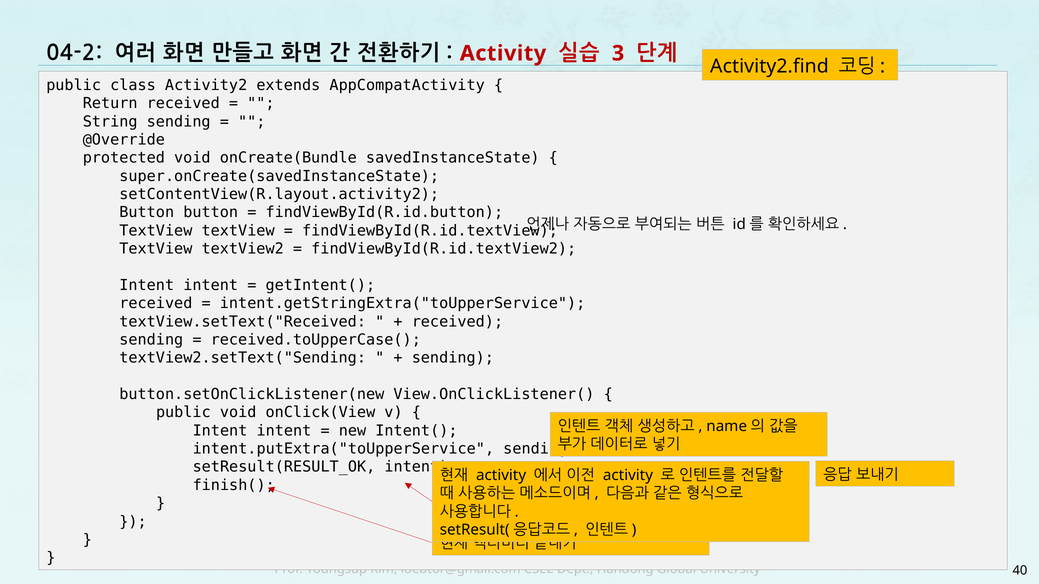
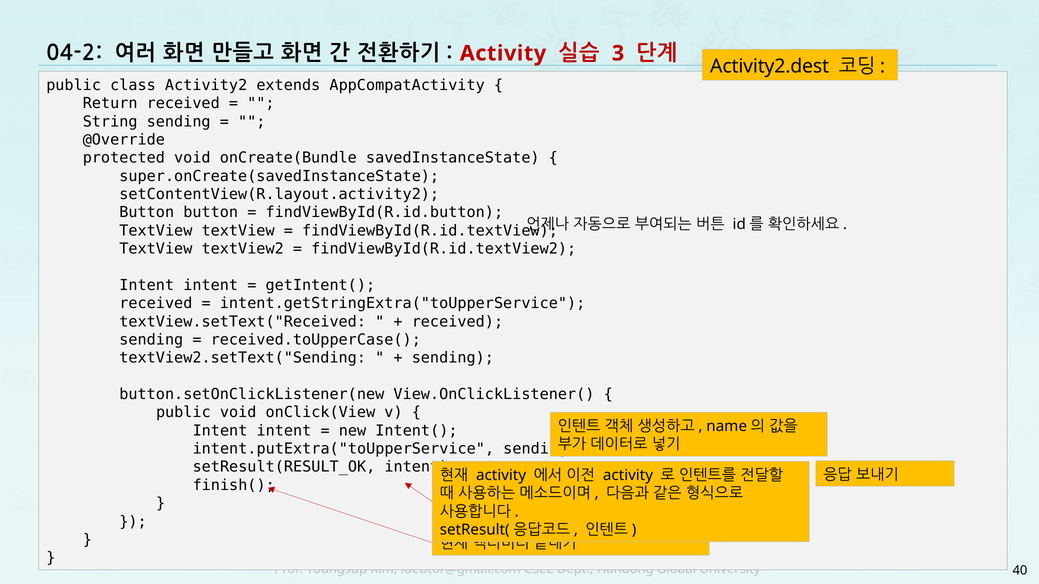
Activity2.find: Activity2.find -> Activity2.dest (770, 66)
